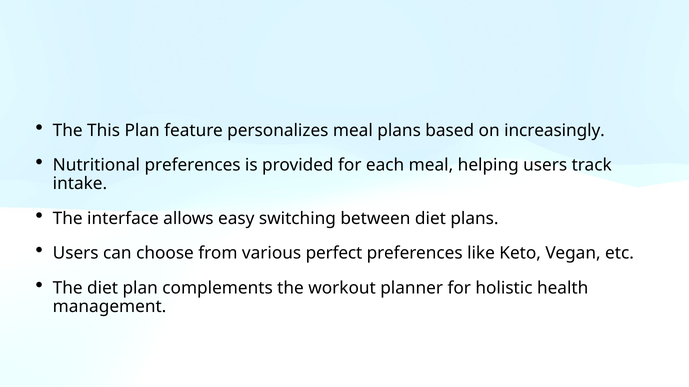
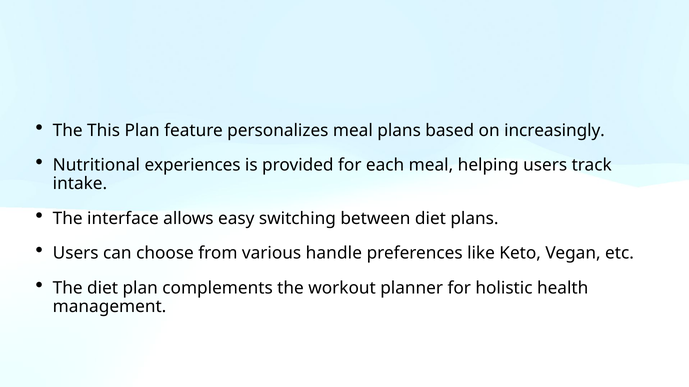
Nutritional preferences: preferences -> experiences (193, 165)
perfect: perfect -> handle (334, 254)
